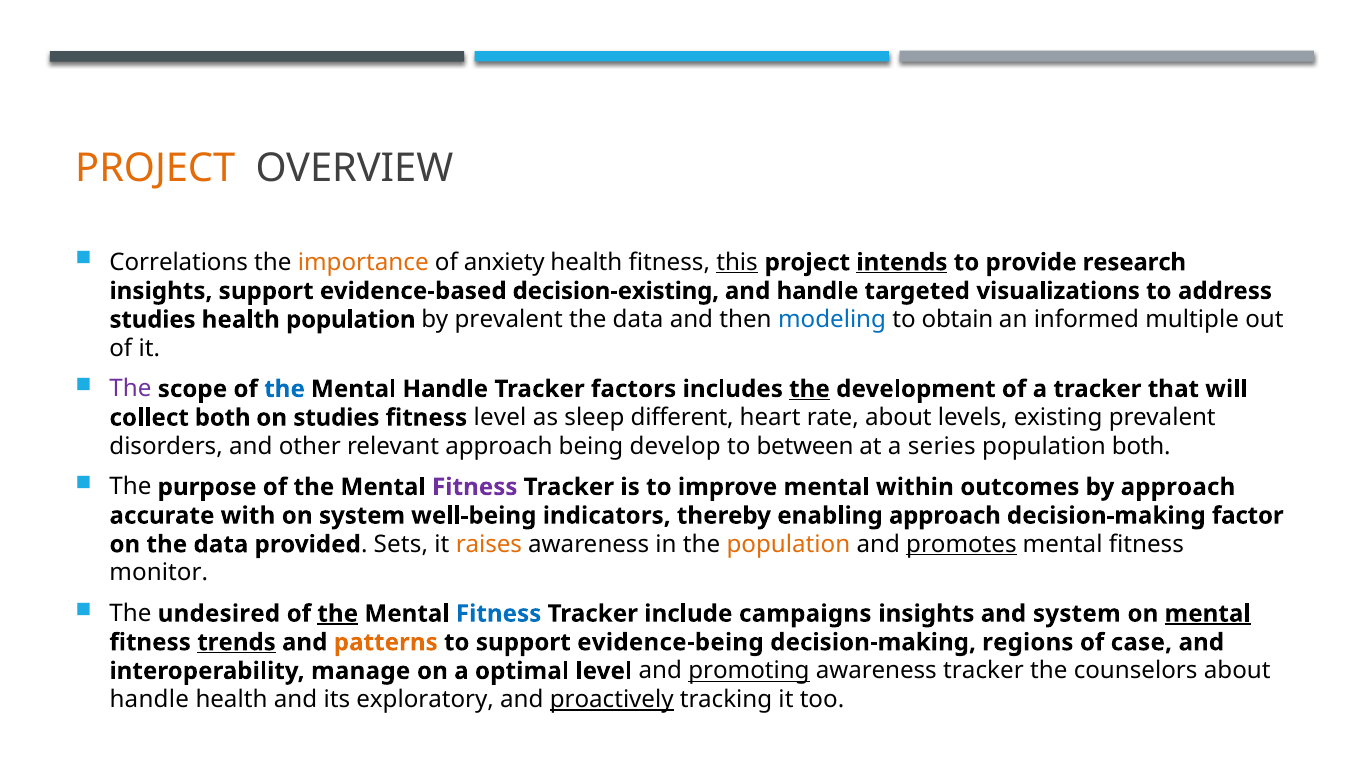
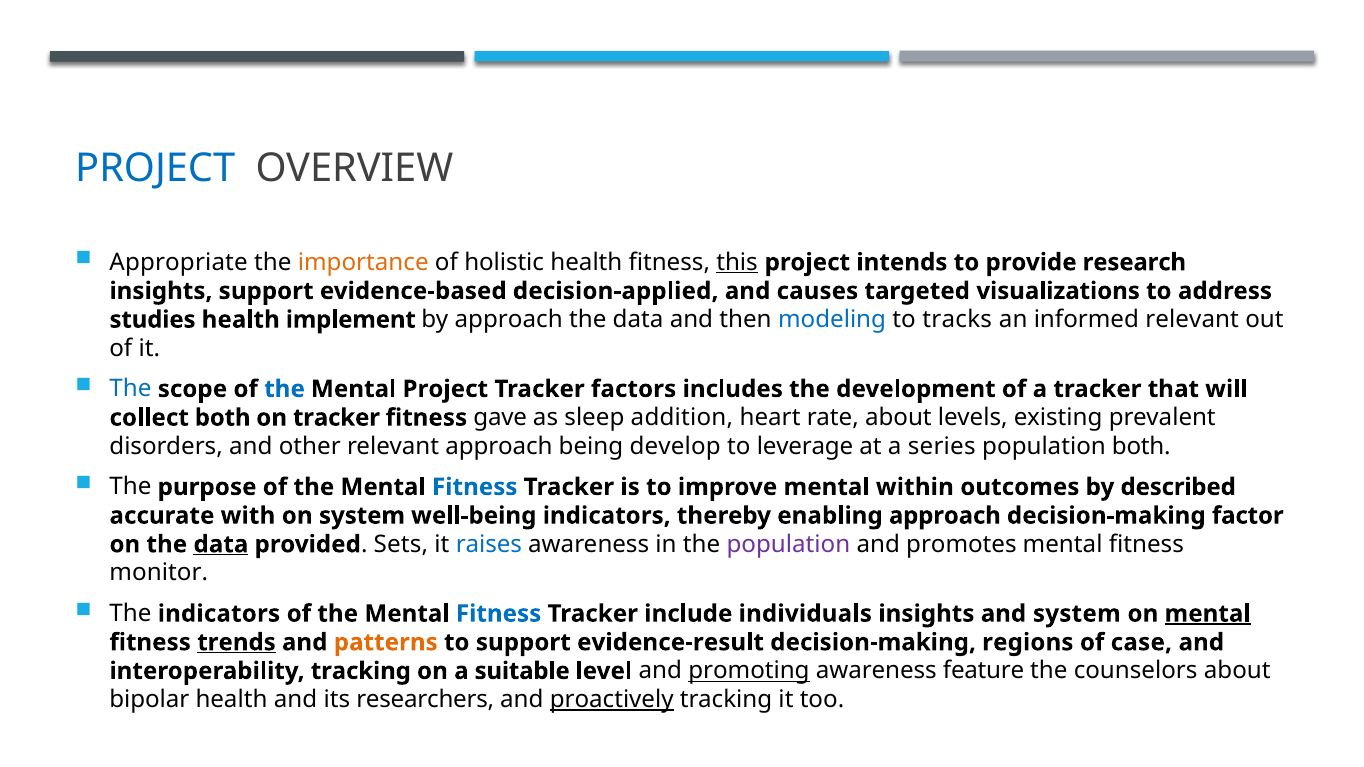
PROJECT colour: orange -> blue (155, 168)
Correlations: Correlations -> Appropriate (179, 262)
anxiety: anxiety -> holistic (504, 262)
intends underline: present -> none (902, 262)
decision-existing: decision-existing -> decision-applied (616, 291)
and handle: handle -> causes (817, 291)
health population: population -> implement (351, 320)
by prevalent: prevalent -> approach (509, 320)
obtain: obtain -> tracks (957, 320)
informed multiple: multiple -> relevant (1192, 320)
The colour: purple -> blue (130, 389)
Mental Handle: Handle -> Project (445, 389)
the underline: present -> none (809, 389)
on studies: studies -> tracker (336, 418)
fitness level: level -> gave (500, 418)
different: different -> addition (682, 418)
between: between -> leverage (805, 446)
Fitness colour: purple -> blue (475, 487)
by approach: approach -> described (1178, 487)
data underline: none -> present (221, 545)
raises colour: orange -> blue (489, 545)
population colour: orange -> purple (788, 545)
promotes underline: present -> none (961, 545)
The undesired: undesired -> indicators (219, 614)
the underline: present -> none (338, 614)
campaigns: campaigns -> individuals (805, 614)
evidence-being: evidence-being -> evidence-result (670, 643)
interoperability manage: manage -> tracking (361, 671)
optimal: optimal -> suitable (522, 671)
awareness tracker: tracker -> feature (984, 671)
handle: handle -> bipolar (149, 700)
exploratory: exploratory -> researchers (425, 700)
